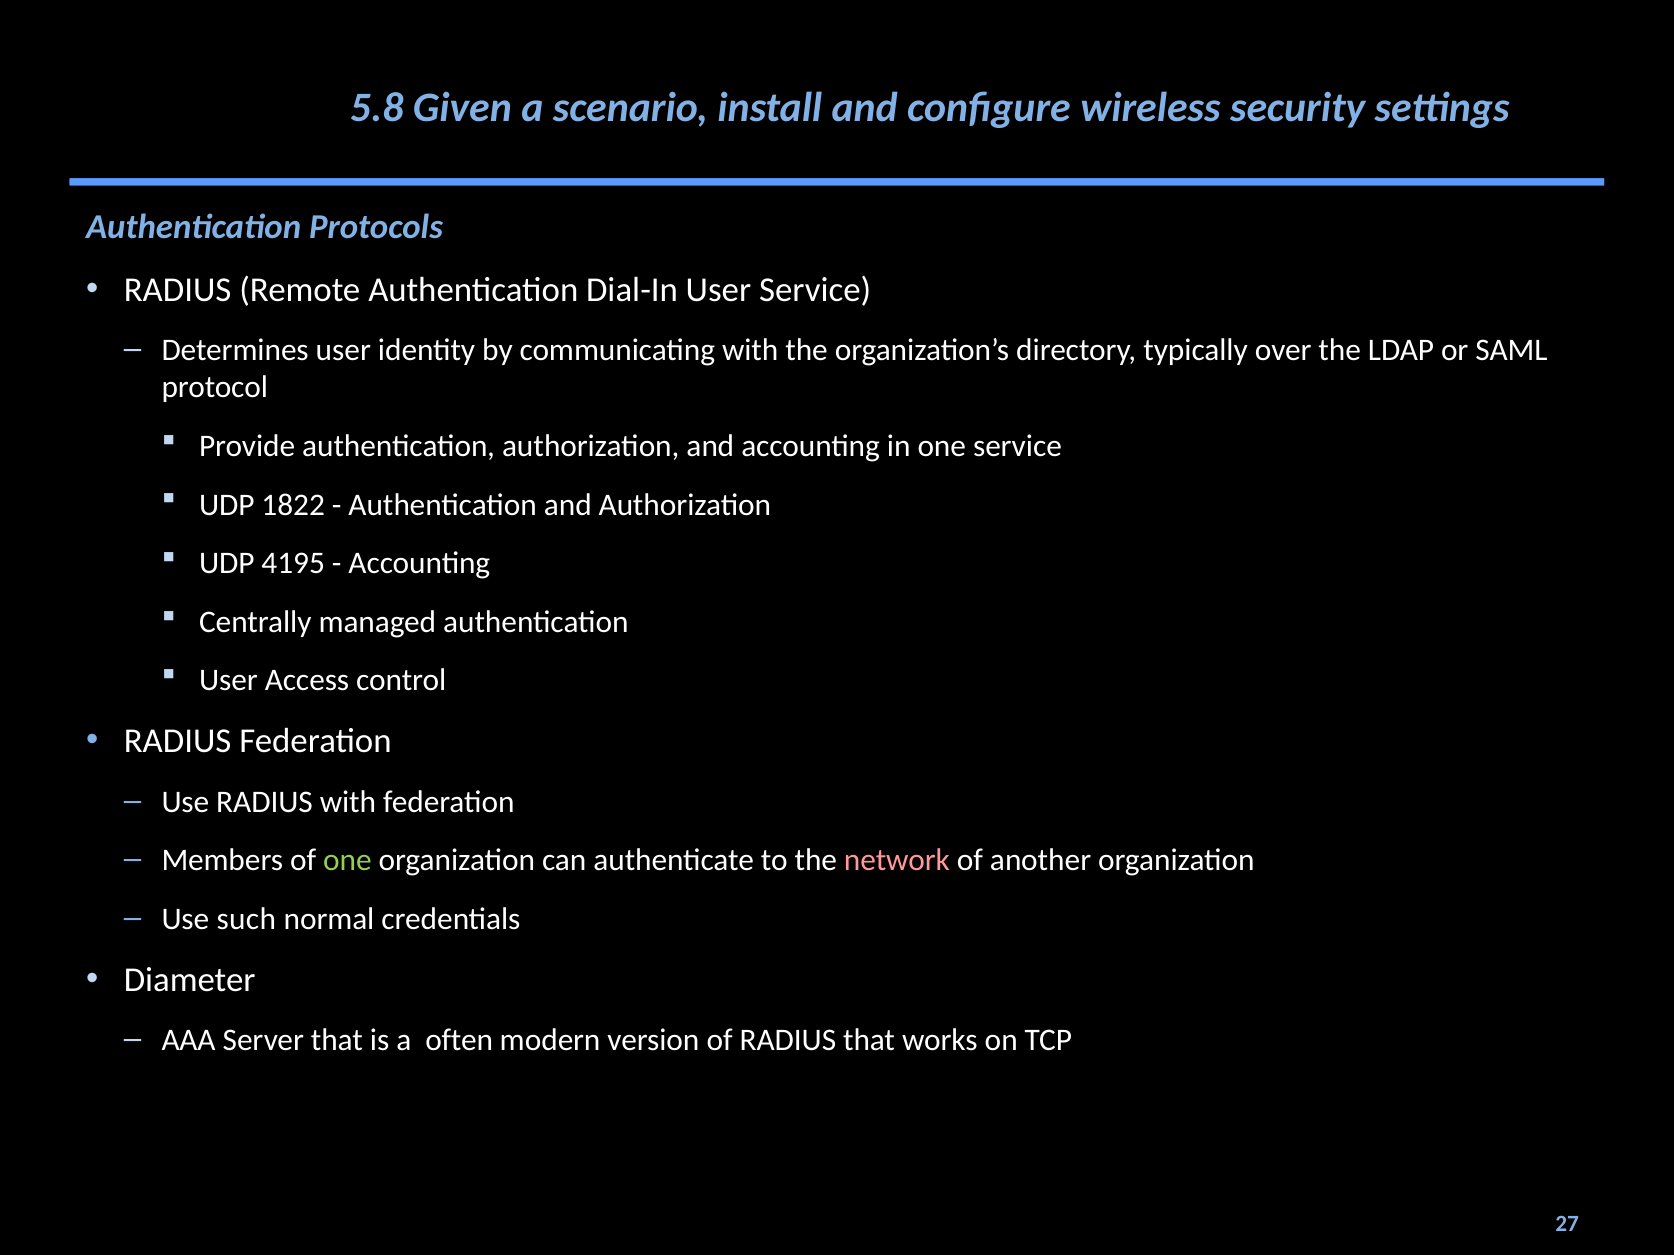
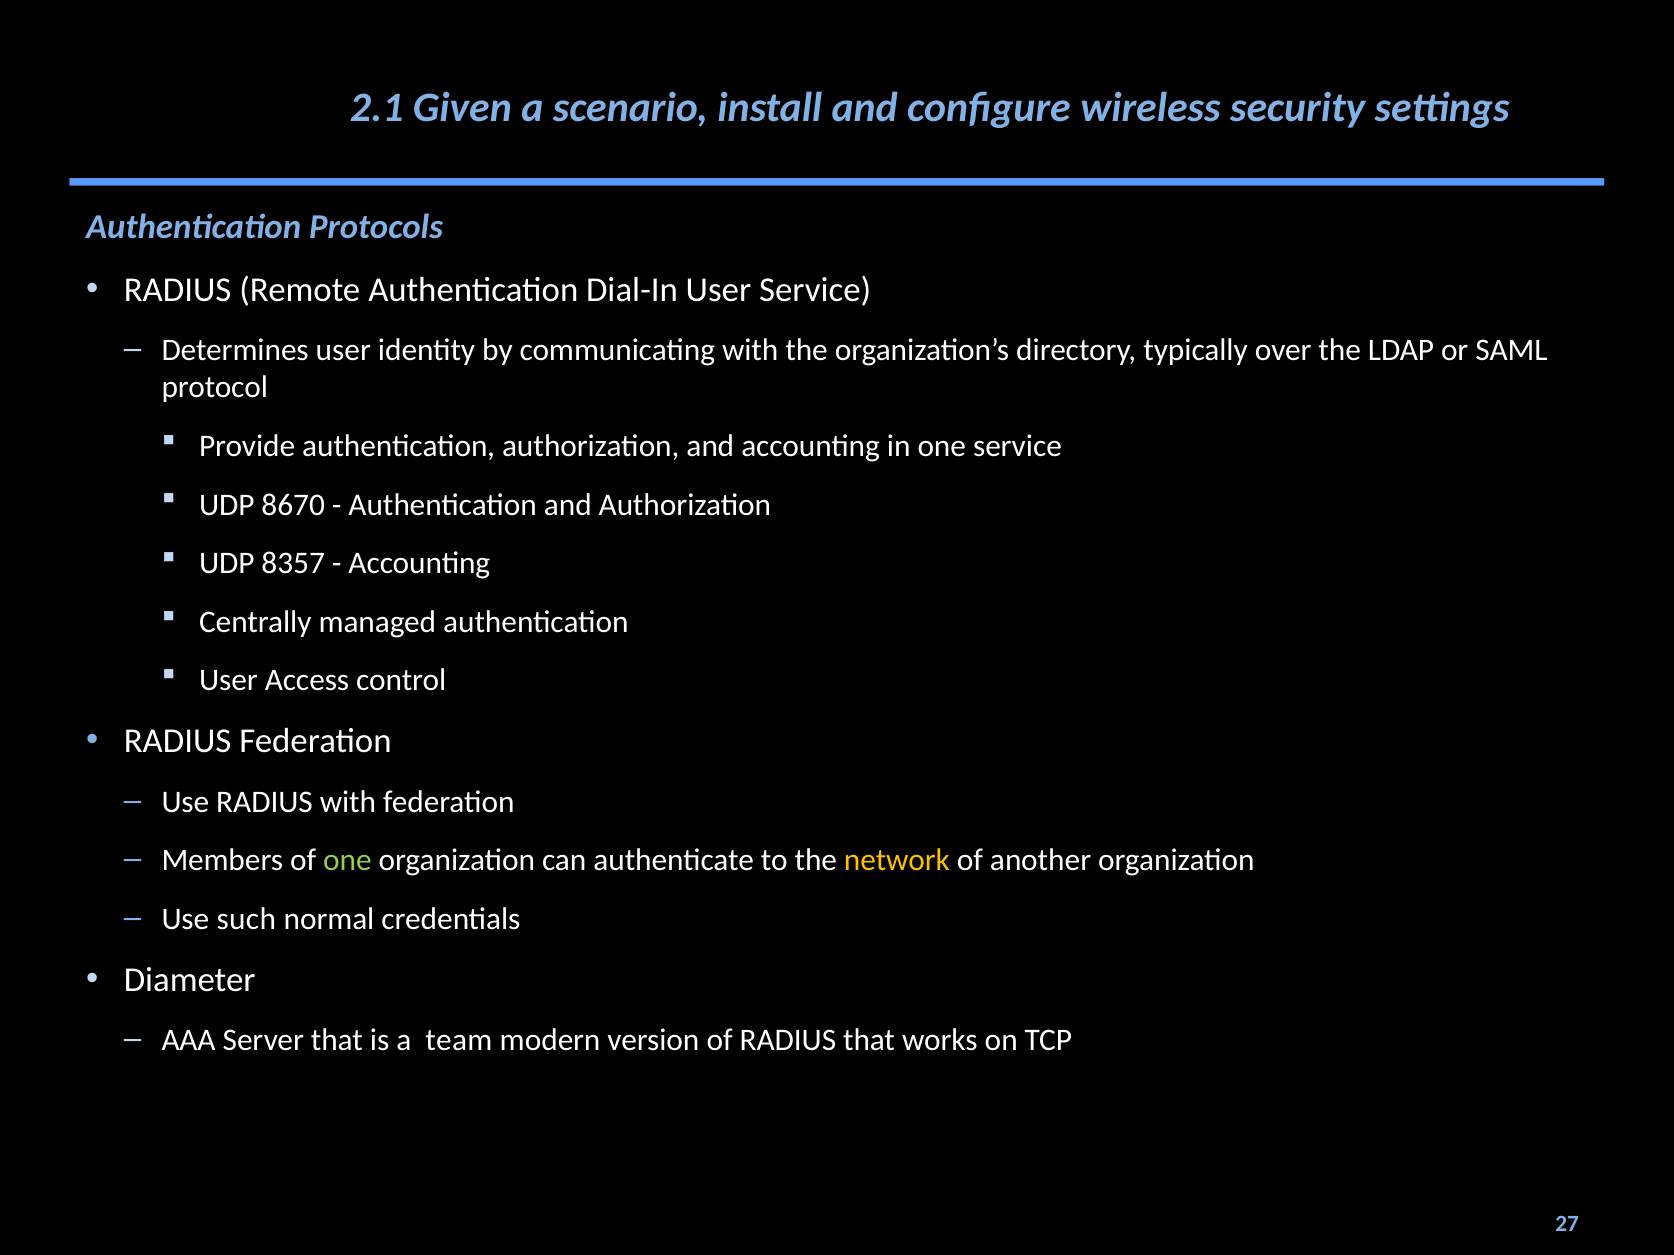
5.8: 5.8 -> 2.1 (377, 108)
1822: 1822 -> 8670 (293, 505)
4195: 4195 -> 8357 (293, 564)
network colour: pink -> yellow (897, 861)
often: often -> team (459, 1041)
